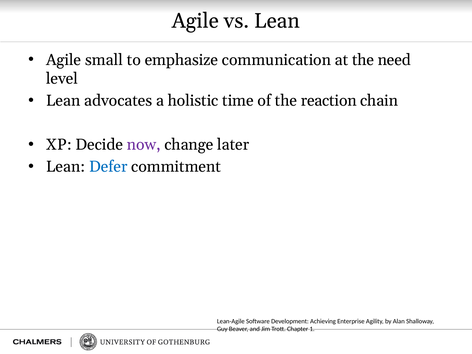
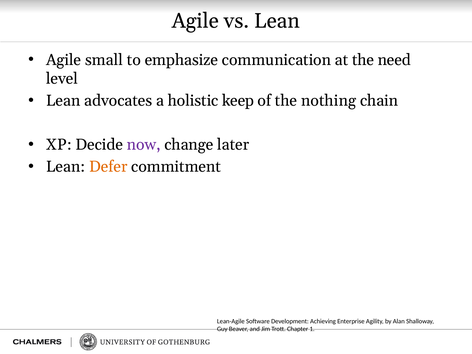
time: time -> keep (238, 101)
reaction: reaction -> nothing (329, 101)
Defer colour: blue -> orange (108, 167)
